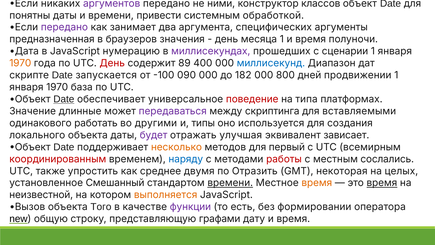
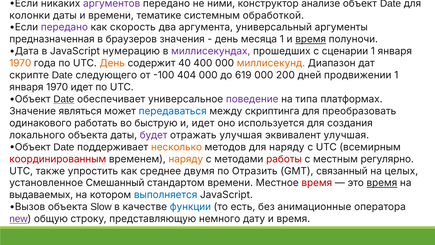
классов: классов -> анализе (321, 3)
понятны: понятны -> колонки (30, 15)
привести: привести -> тематике (159, 15)
занимает: занимает -> скорость (133, 27)
специфических: специфических -> универсальный (274, 27)
время underline: none -> present (311, 39)
День colour: red -> orange (112, 63)
89: 89 -> 40 (185, 63)
миллисекунд colour: blue -> orange (271, 63)
запускается: запускается -> следующего (106, 75)
090: 090 -> 404 (187, 75)
182: 182 -> 619 (243, 75)
800: 800 -> 200 (285, 75)
1970 база: база -> идет (82, 87)
поведение colour: red -> purple (252, 99)
длинные: длинные -> являться (80, 111)
передаваться colour: purple -> blue (173, 111)
вставляемыми: вставляемыми -> преобразовать (359, 111)
другими: другими -> быструю (156, 123)
и типы: типы -> идет (203, 123)
эквивалент зависает: зависает -> улучшая (346, 135)
для первый: первый -> наряду (287, 147)
наряду colour: blue -> orange (186, 159)
сослались: сослались -> регулярно (387, 159)
некоторая: некоторая -> связанный (342, 171)
времени underline: present -> none (230, 183)
время colour: orange -> red (317, 183)
неизвестной: неизвестной -> выдаваемых (41, 195)
выполняется colour: orange -> blue (166, 195)
Того: Того -> Slow (101, 207)
функции colour: purple -> blue (190, 207)
формировании: формировании -> анимационные (314, 207)
new colour: black -> purple (18, 219)
графами: графами -> немного (220, 219)
